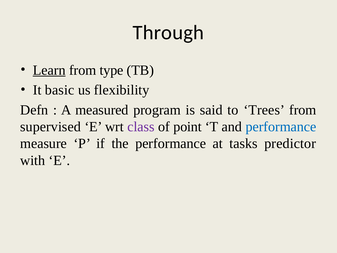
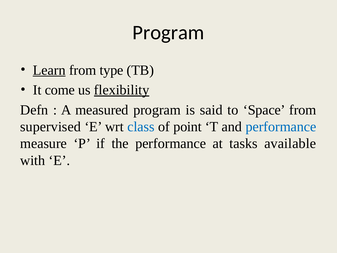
Through: Through -> Program (168, 33)
basic: basic -> come (60, 90)
flexibility underline: none -> present (122, 90)
Trees: Trees -> Space (264, 110)
class colour: purple -> blue (141, 127)
predictor: predictor -> available (290, 143)
